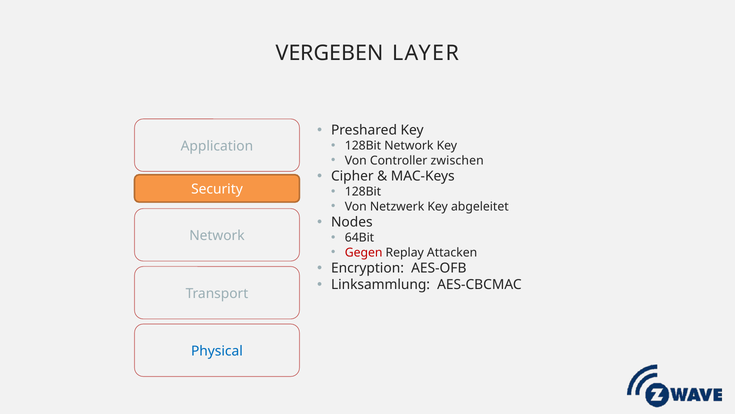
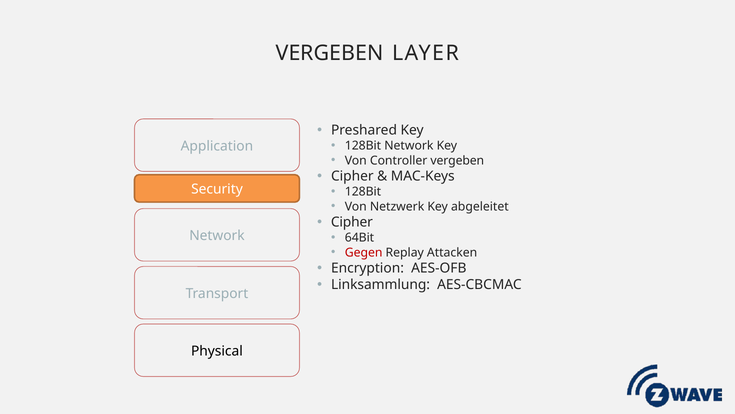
Controller zwischen: zwischen -> vergeben (457, 160)
Nodes: Nodes -> Cipher (352, 222)
Physical colour: blue -> black (217, 351)
